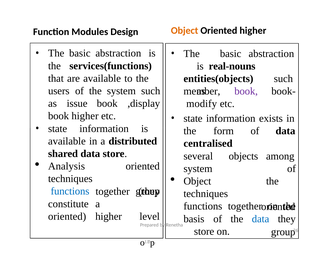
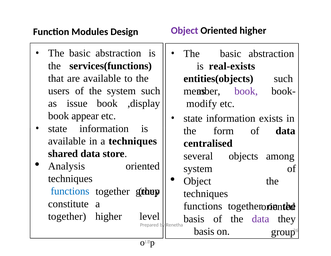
Object colour: orange -> purple (185, 30)
real-nouns: real-nouns -> real-exists (232, 66)
book higher: higher -> appear (85, 116)
a distributed: distributed -> techniques (133, 141)
oriented: oriented -> together (67, 216)
data colour: blue -> purple (261, 219)
store: store -> basis (204, 231)
